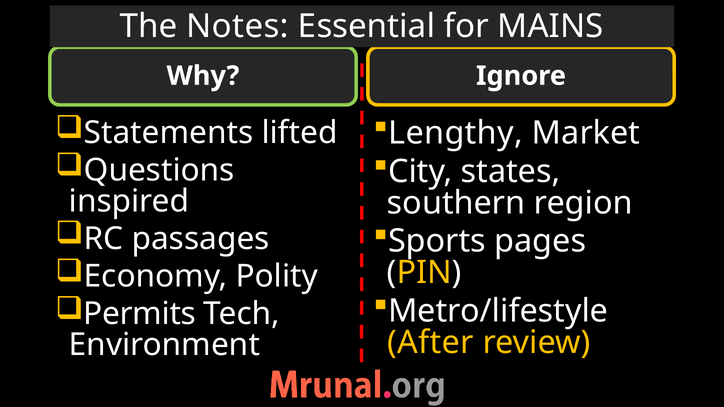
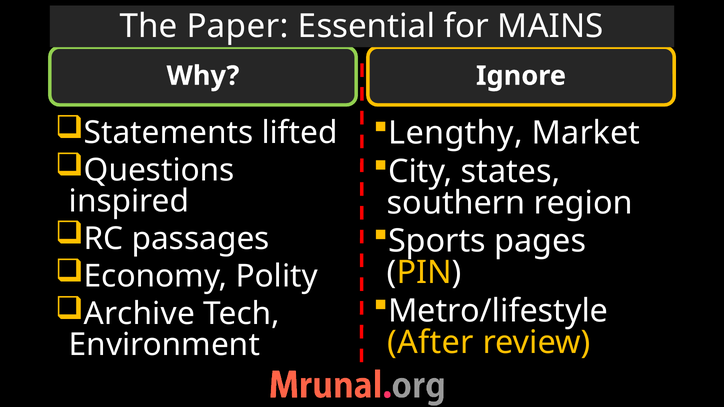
Notes: Notes -> Paper (238, 26)
Permits: Permits -> Archive (139, 314)
